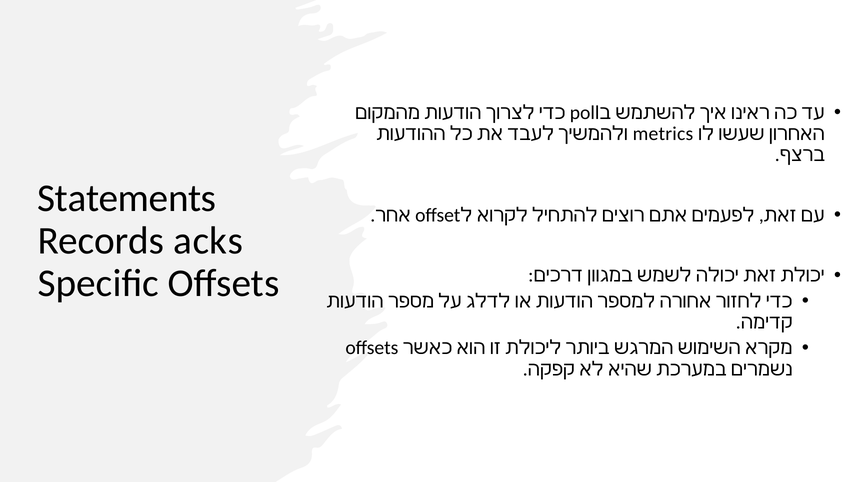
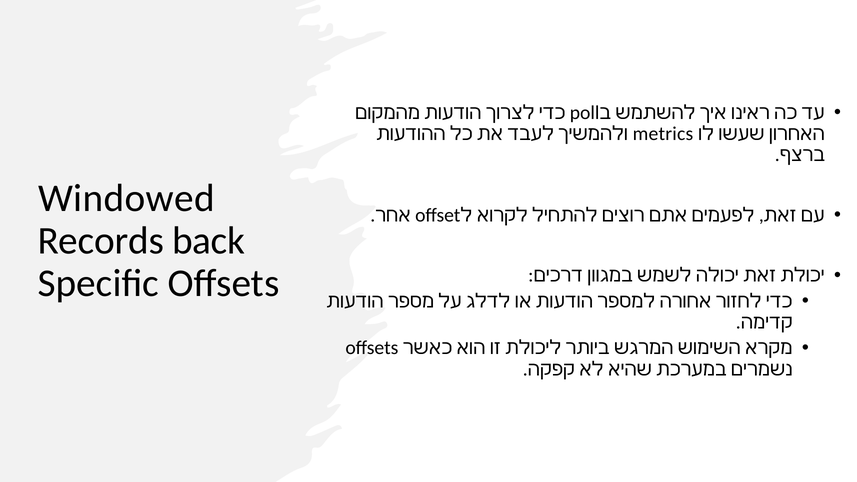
Statements: Statements -> Windowed (126, 198)
acks: acks -> back (209, 241)
